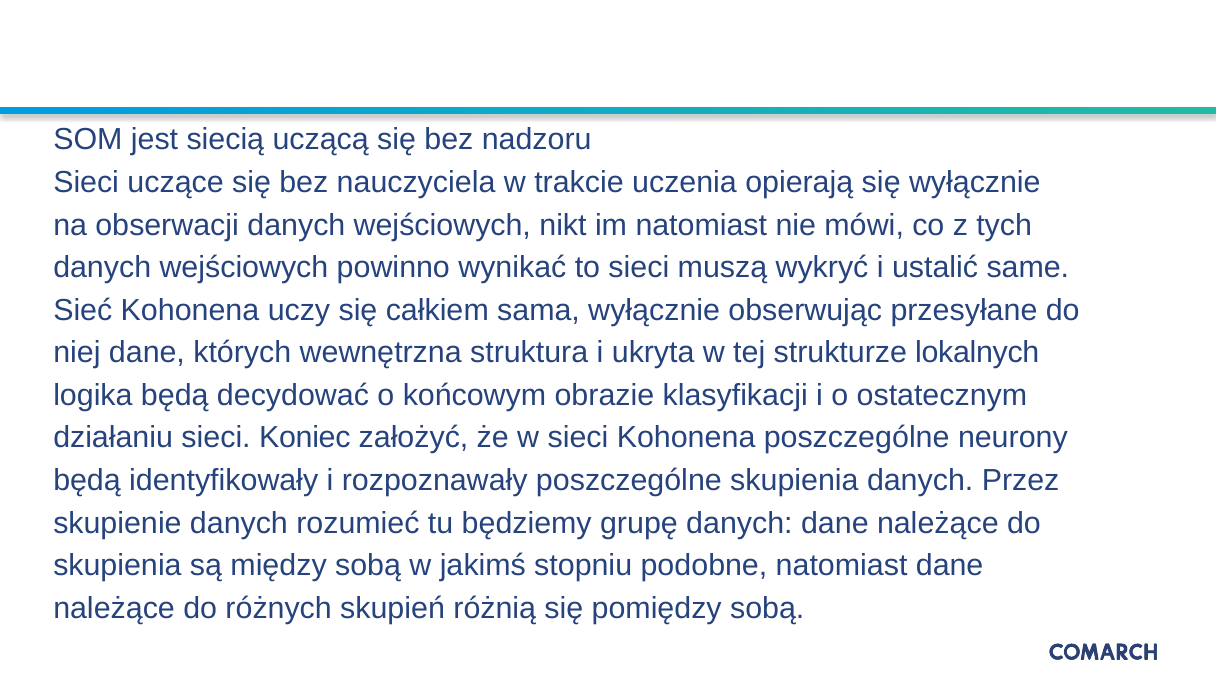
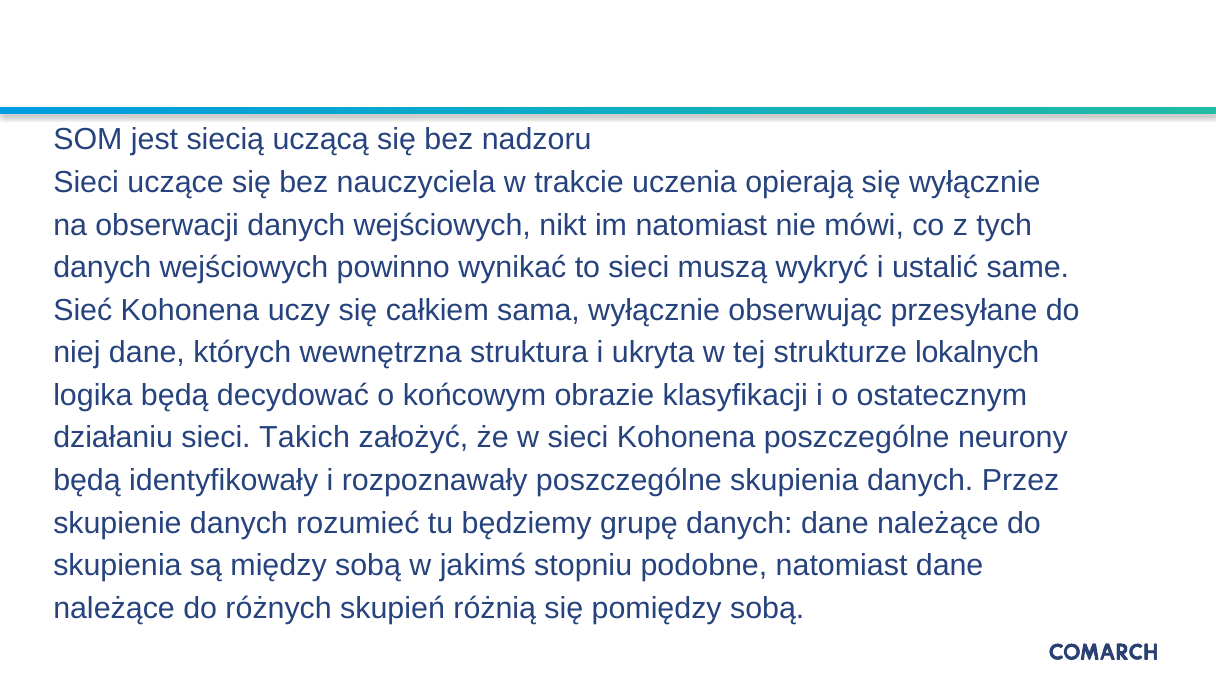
Koniec: Koniec -> Takich (305, 438)
